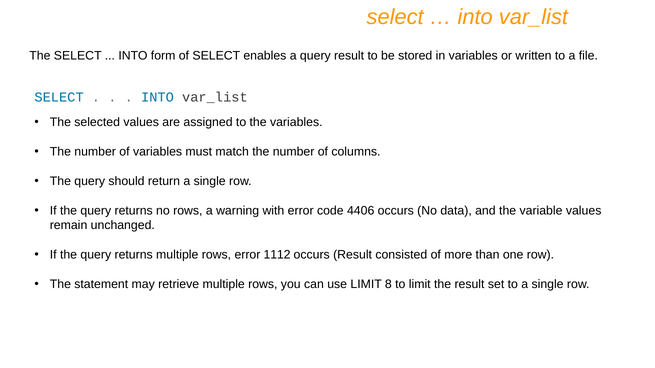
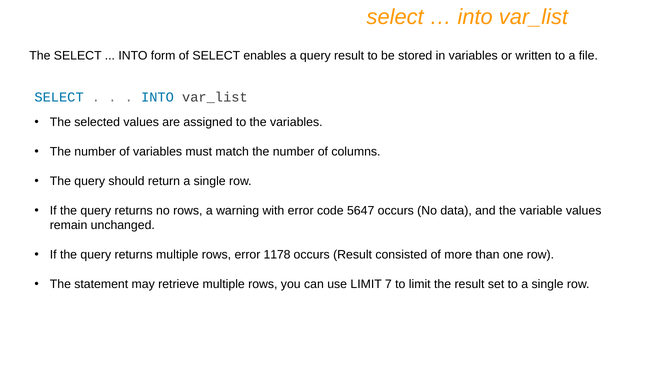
4406: 4406 -> 5647 (361, 211)
1112: 1112 -> 1178 (277, 255)
8: 8 -> 7 (388, 285)
